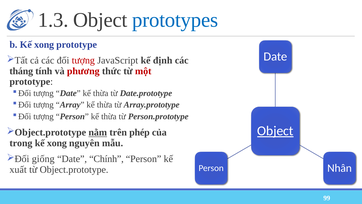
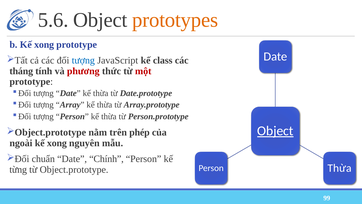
1.3: 1.3 -> 5.6 (53, 20)
prototypes colour: blue -> orange (175, 20)
tượng colour: red -> blue (83, 60)
định: định -> class (163, 60)
nằm underline: present -> none (98, 132)
trong: trong -> ngoài (21, 143)
giống: giống -> chuẩn (43, 159)
Nhân: Nhân -> Thừa (339, 168)
xuất: xuất -> từng (18, 169)
